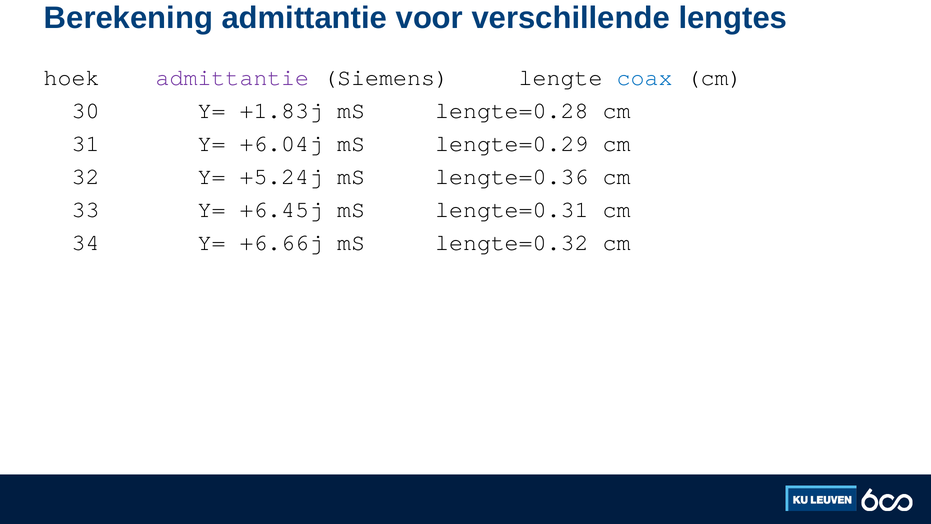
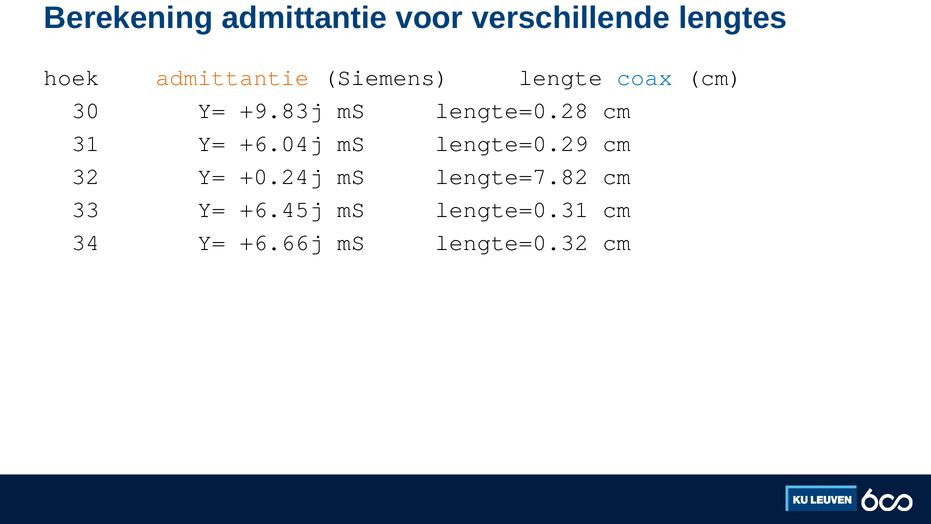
admittantie colour: purple -> orange (233, 77)
+1.83j: +1.83j -> +9.83j (281, 110)
+5.24j: +5.24j -> +0.24j (281, 176)
lengte=0.36: lengte=0.36 -> lengte=7.82 (512, 176)
